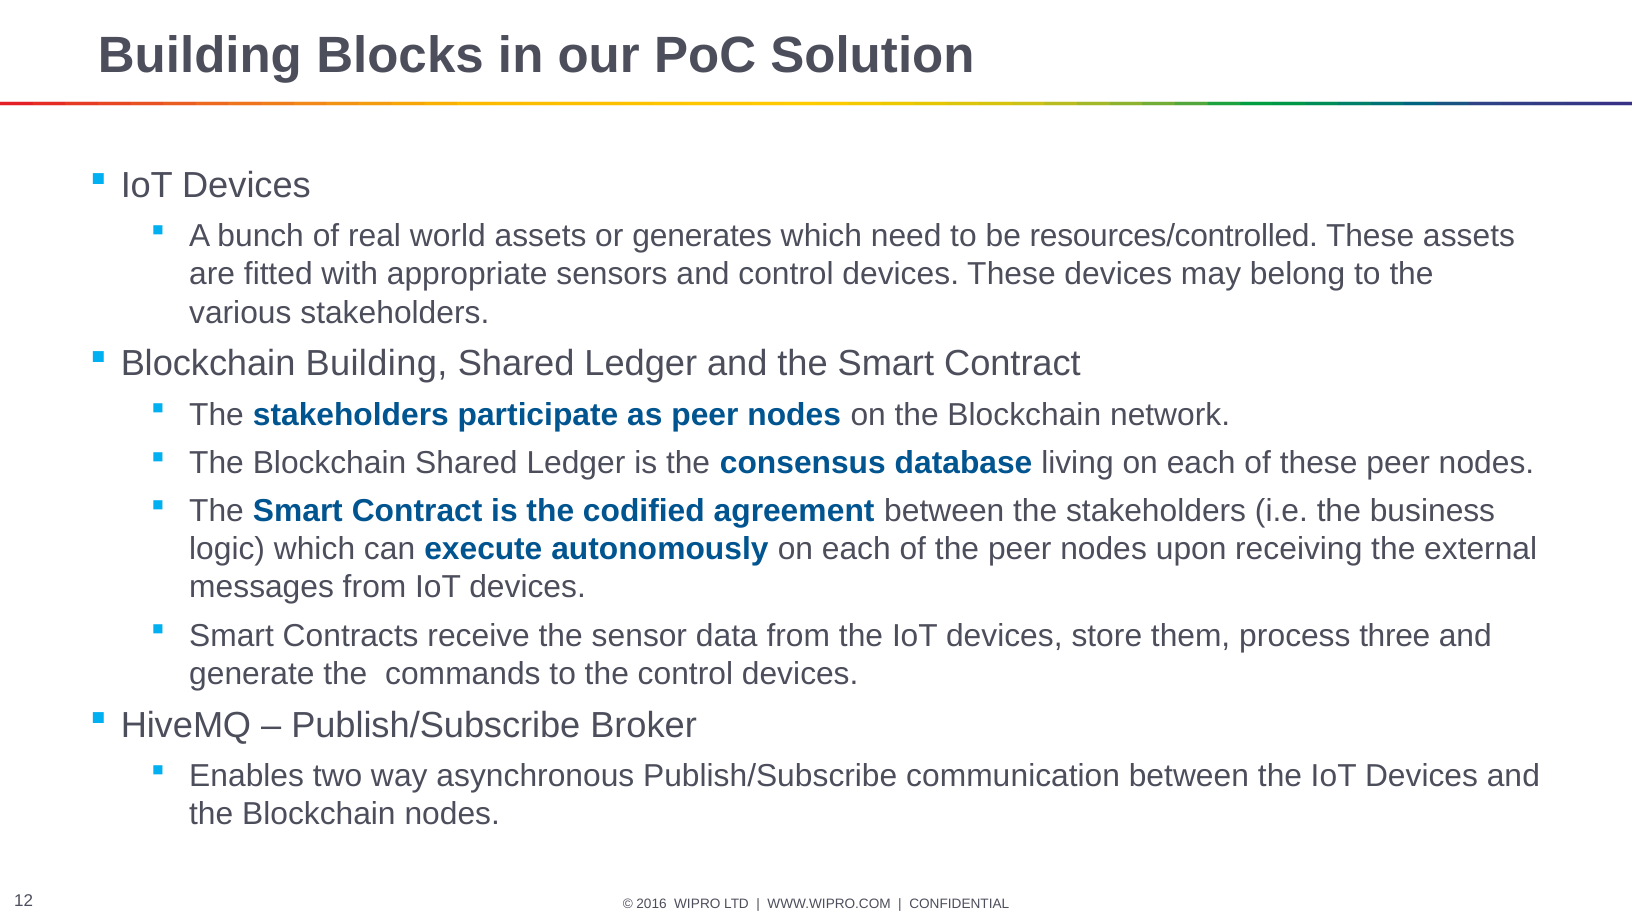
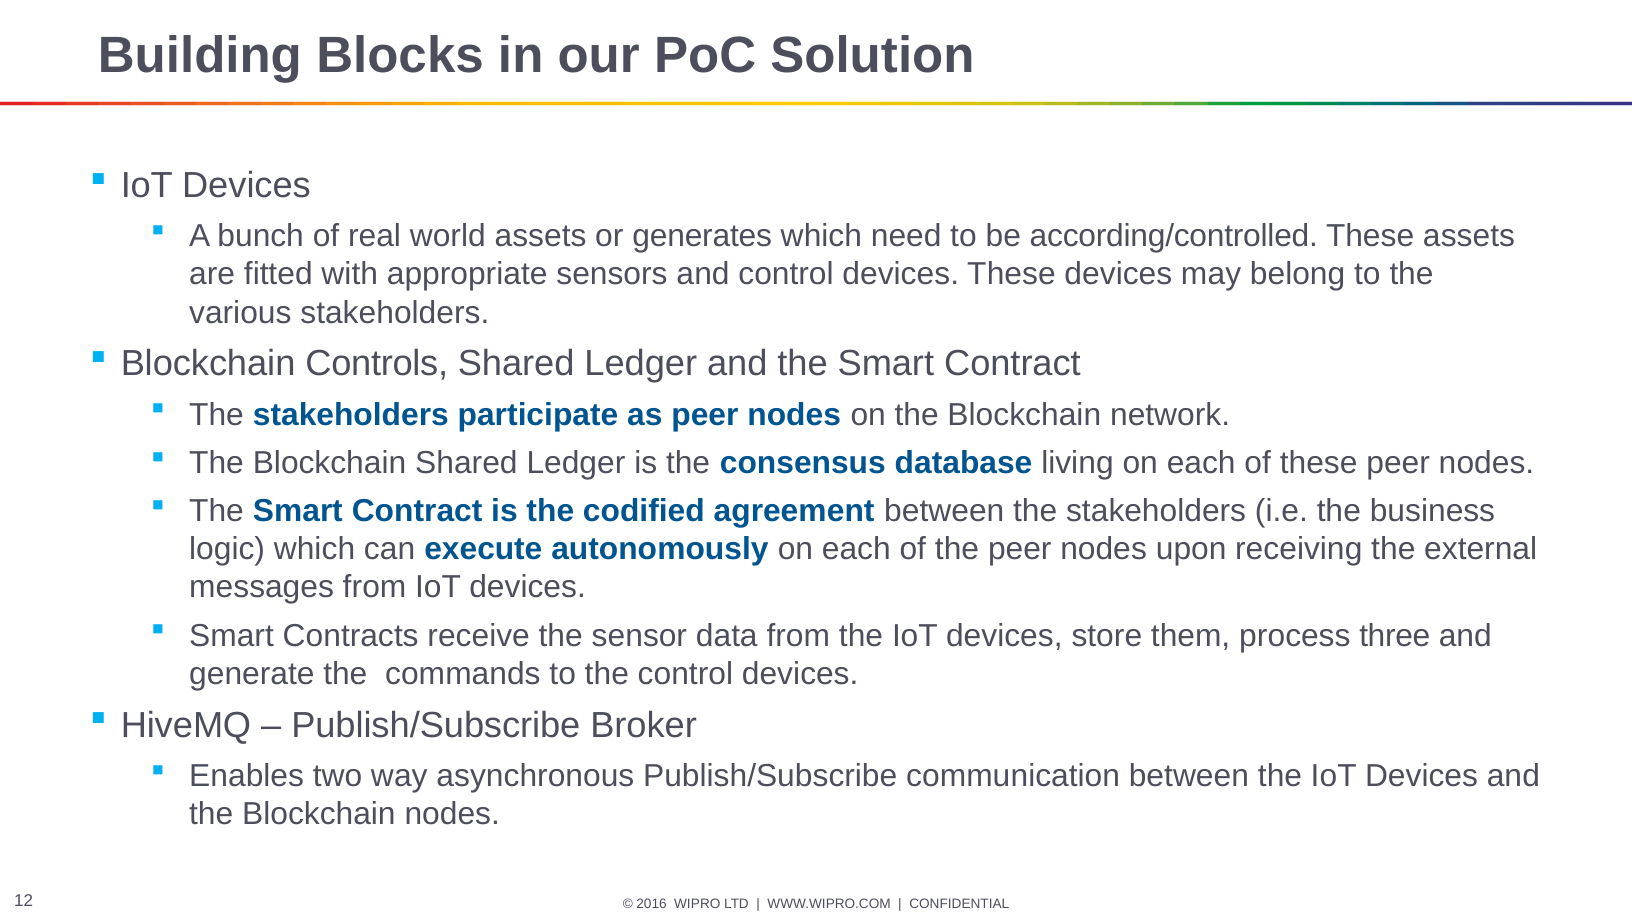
resources/controlled: resources/controlled -> according/controlled (1174, 236)
Blockchain Building: Building -> Controls (377, 364)
